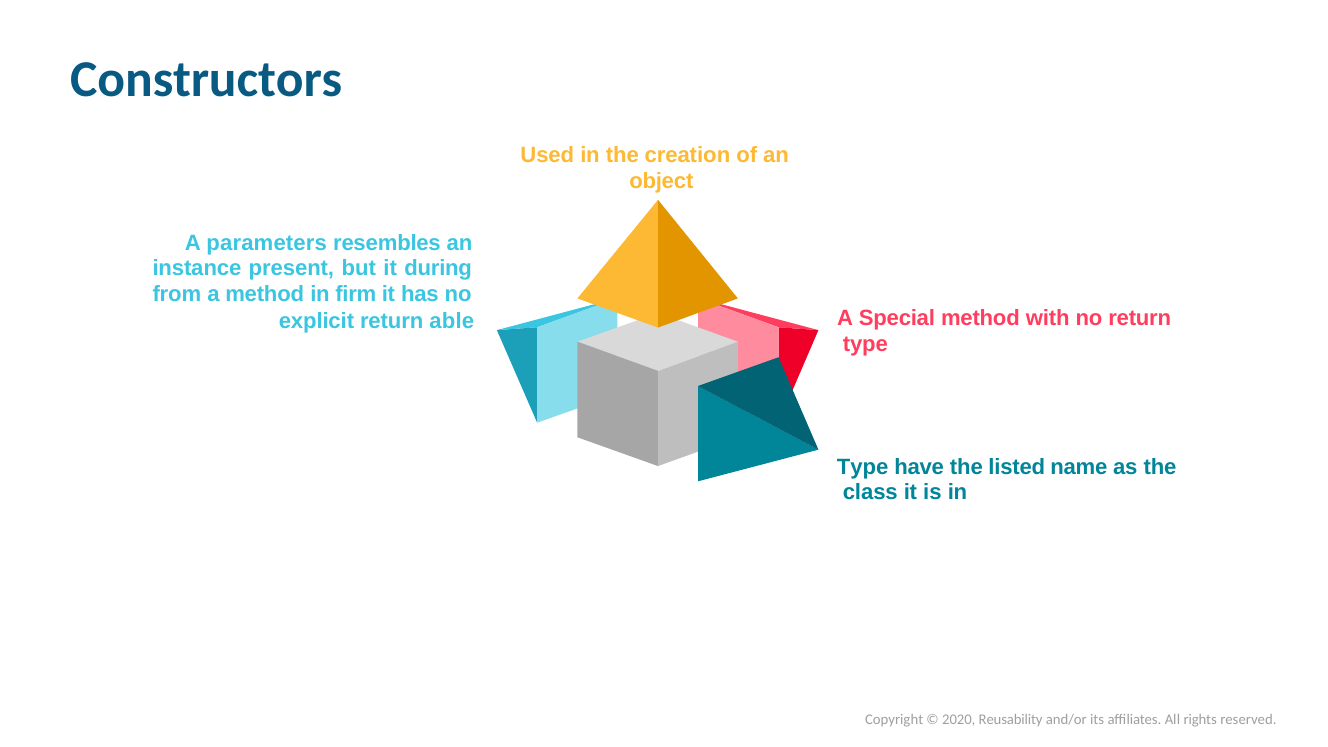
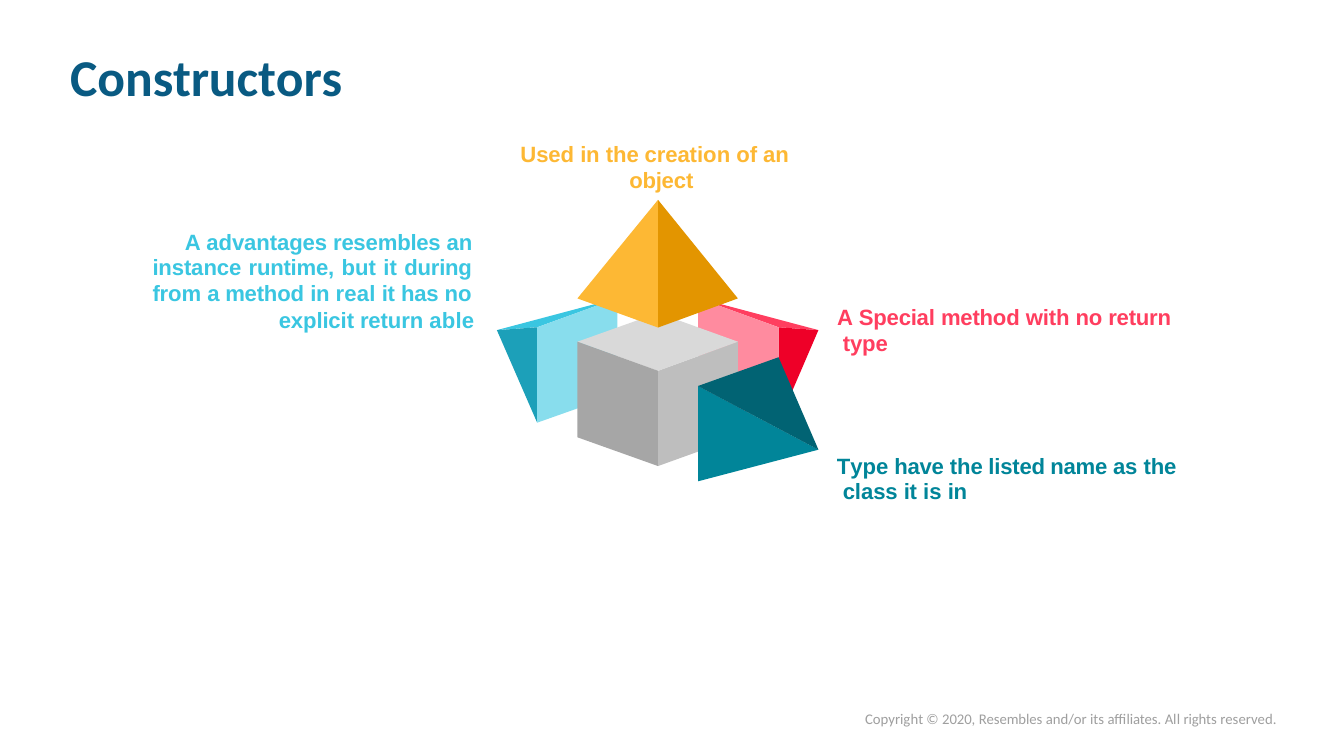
parameters: parameters -> advantages (267, 243)
present: present -> runtime (291, 269)
firm: firm -> real (356, 294)
2020 Reusability: Reusability -> Resembles (1011, 719)
